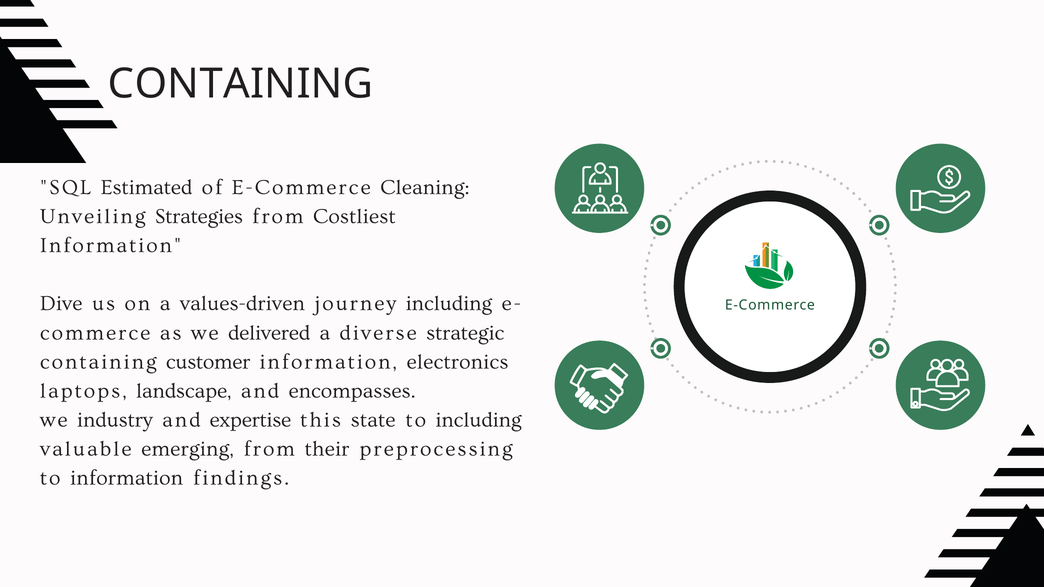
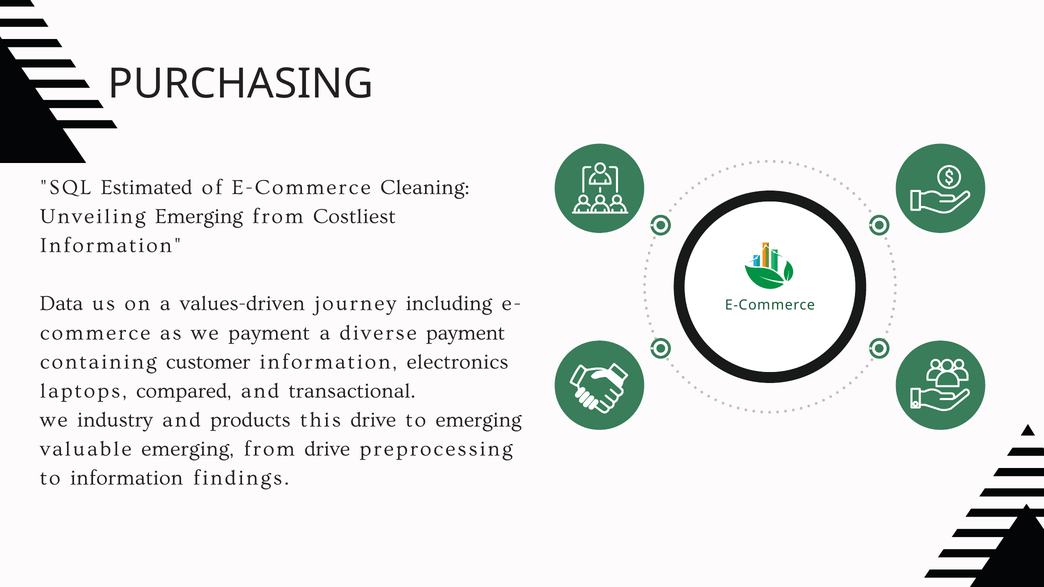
CONTAINING: CONTAINING -> PURCHASING (241, 84)
Unveiling Strategies: Strategies -> Emerging (199, 216)
Dive: Dive -> Data (61, 304)
we delivered: delivered -> payment (269, 333)
diverse strategic: strategic -> payment (465, 333)
landscape: landscape -> compared (184, 391)
encompasses: encompasses -> transactional (352, 391)
expertise: expertise -> products (250, 420)
this state: state -> drive (373, 420)
to including: including -> emerging (479, 420)
from their: their -> drive (327, 449)
